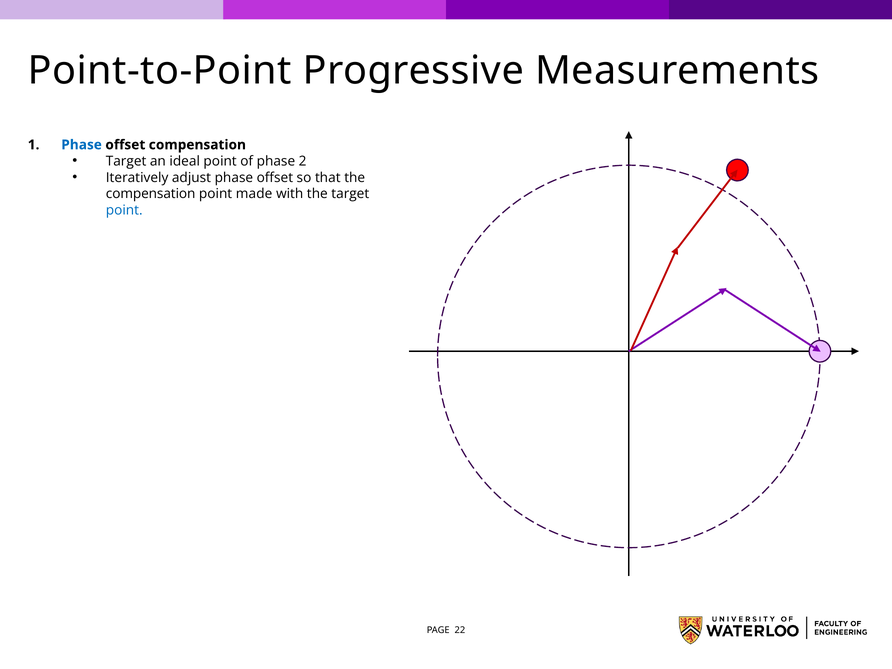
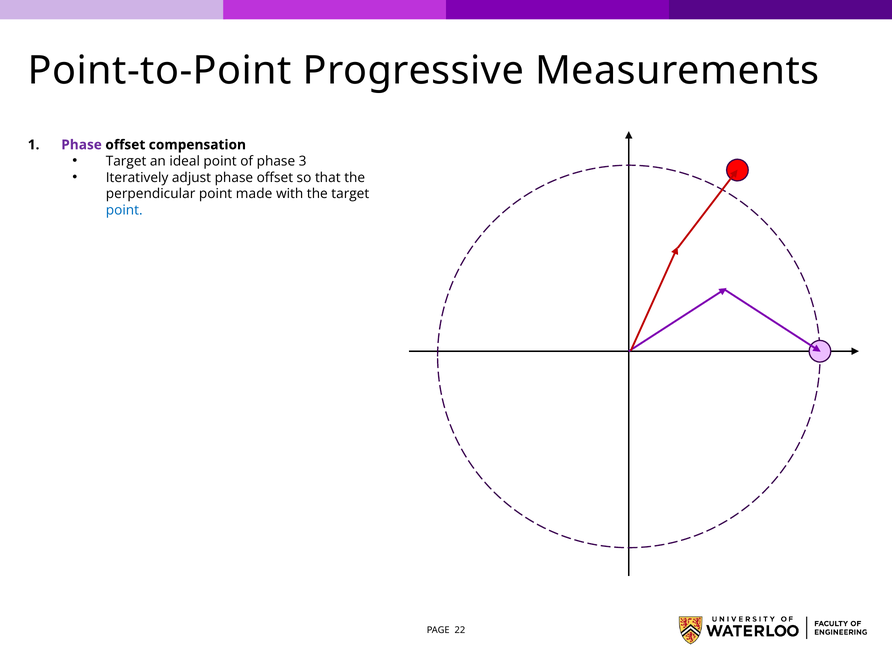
Phase colour: blue -> purple (82, 145)
2: 2 -> 3 (303, 161)
compensation: compensation -> perpendicular (151, 194)
